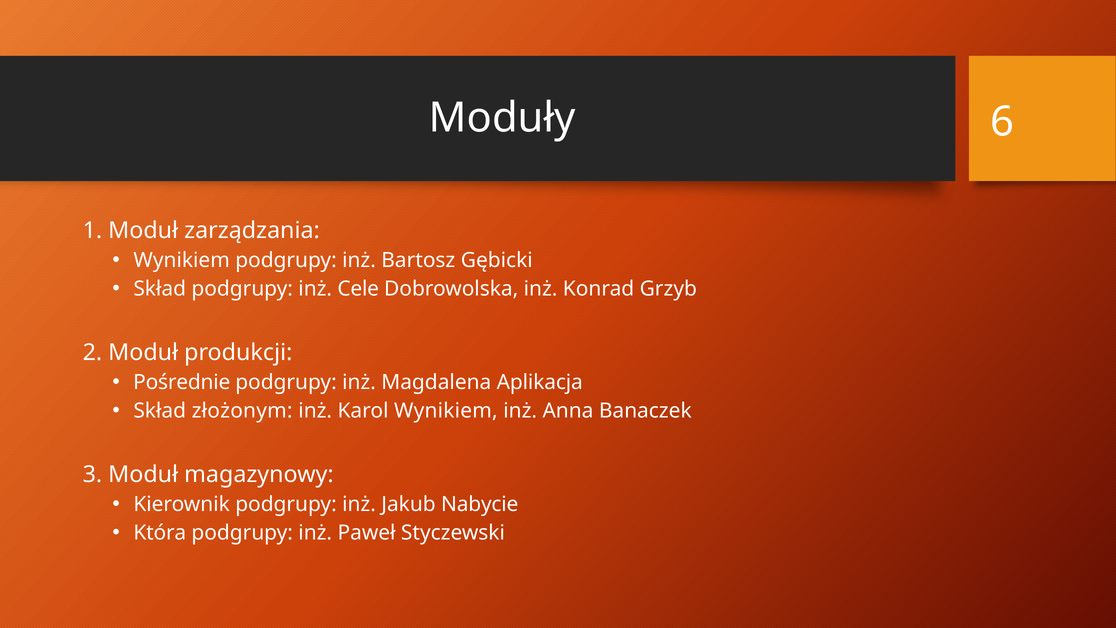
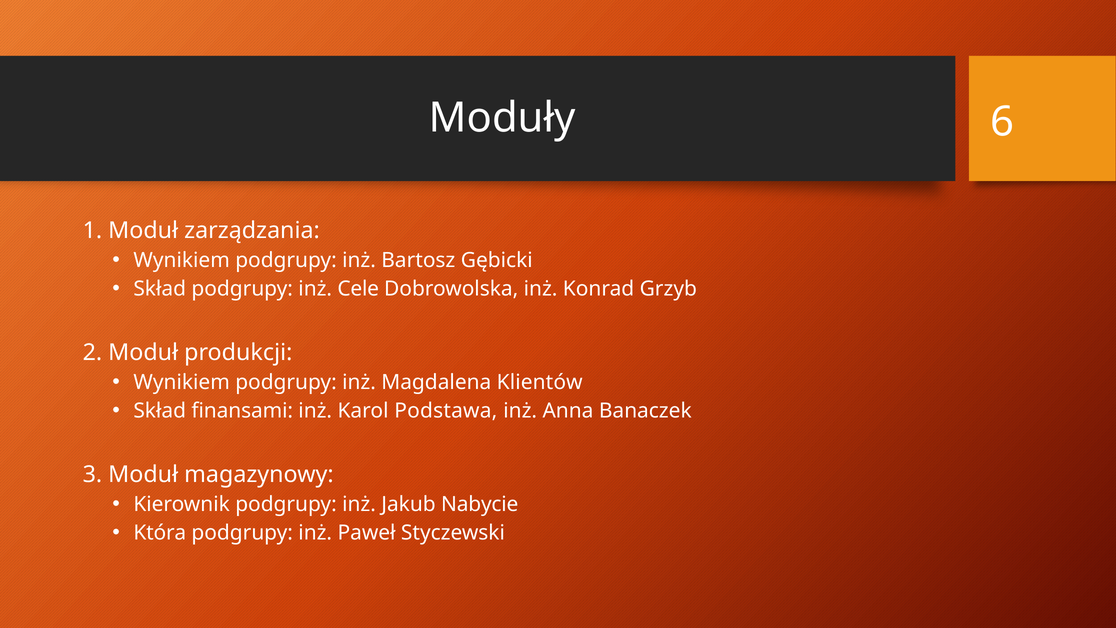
Pośrednie: Pośrednie -> Wynikiem (182, 382)
Aplikacja: Aplikacja -> Klientów (540, 382)
złożonym: złożonym -> finansami (242, 411)
Karol Wynikiem: Wynikiem -> Podstawa (446, 411)
